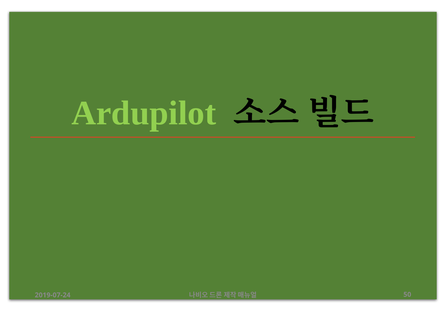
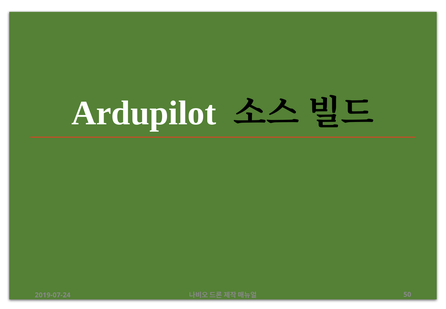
Ardupilot colour: light green -> white (144, 113)
